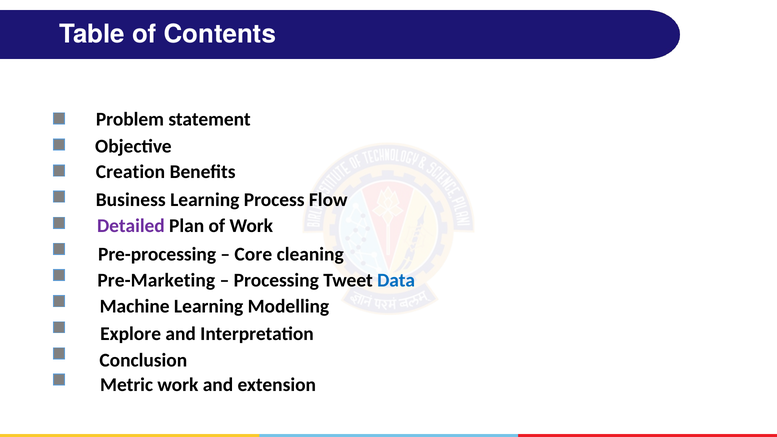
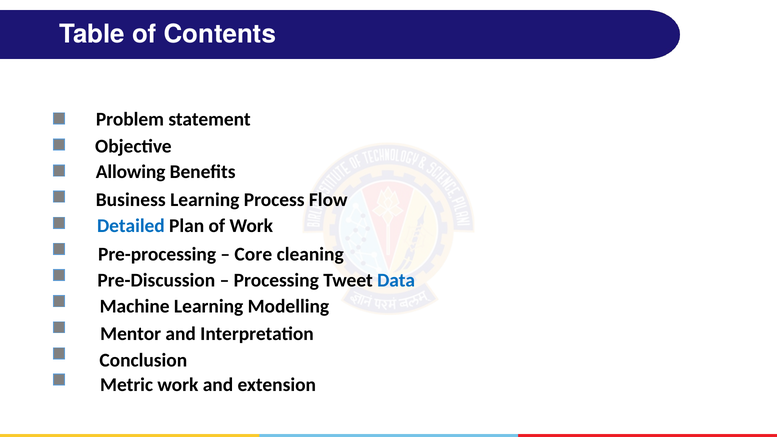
Creation: Creation -> Allowing (131, 172)
Detailed colour: purple -> blue (131, 226)
Pre-Marketing: Pre-Marketing -> Pre-Discussion (156, 280)
Explore: Explore -> Mentor (131, 334)
